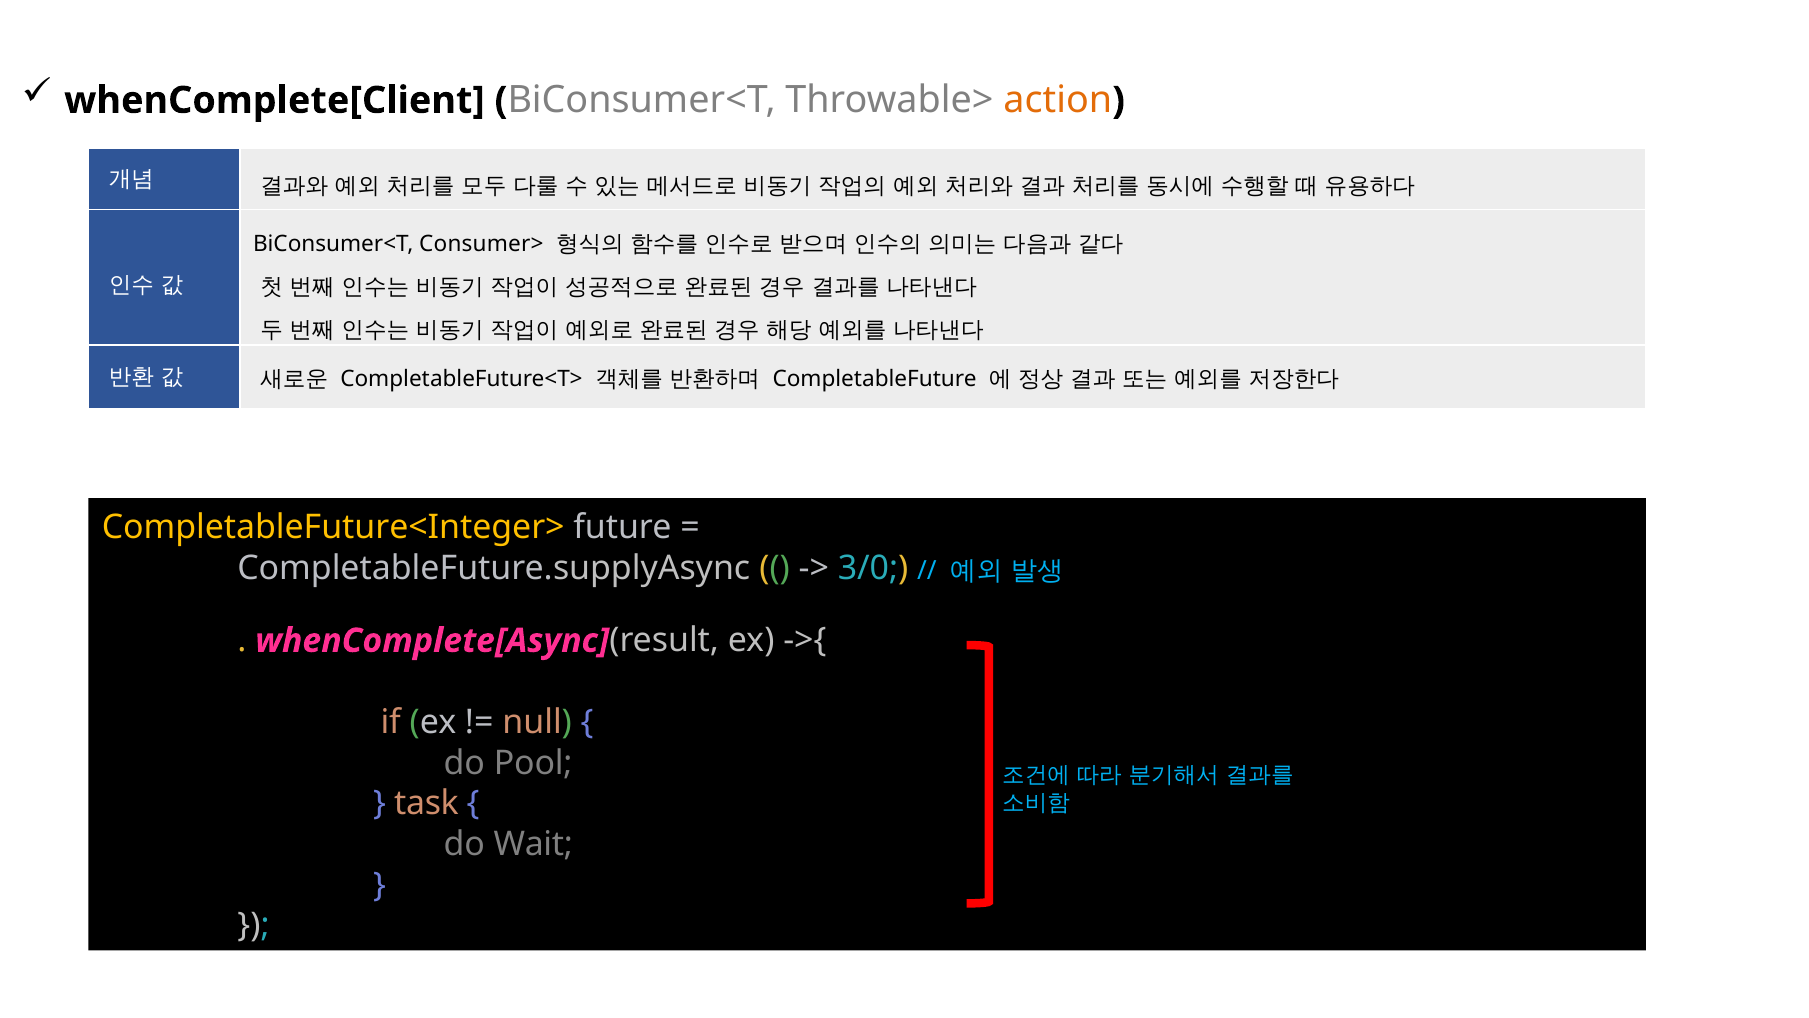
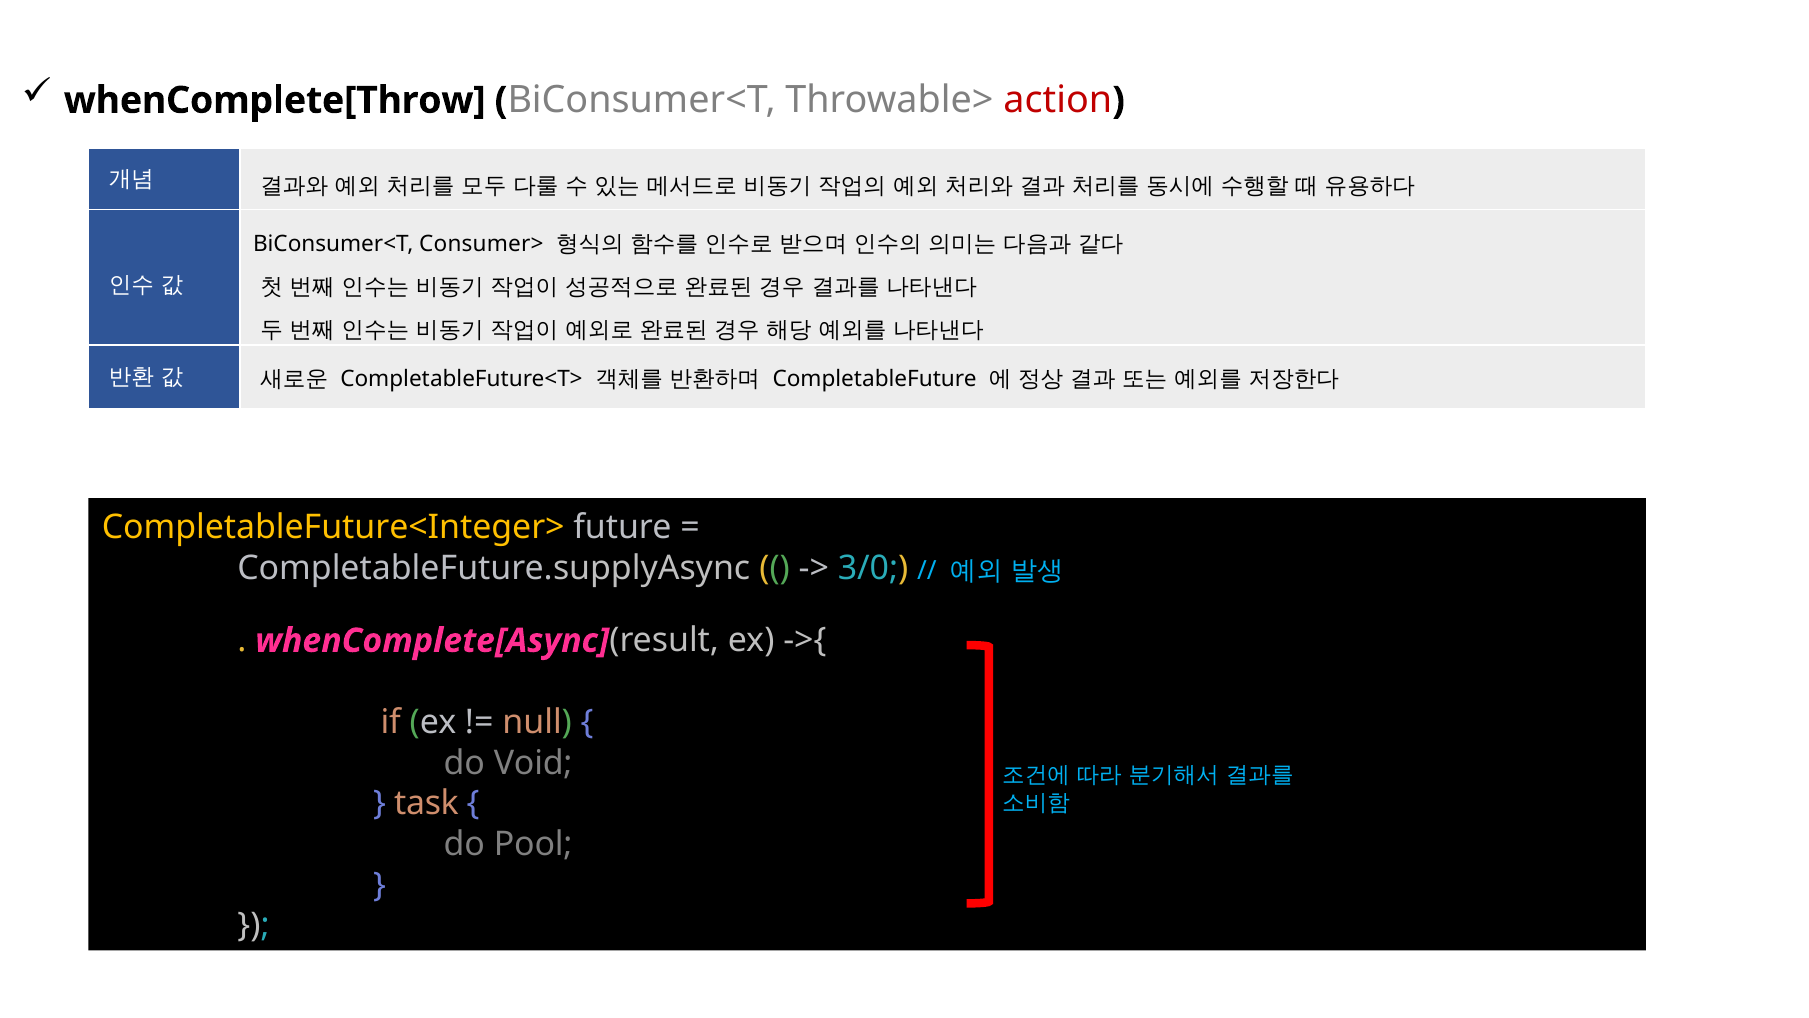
whenComplete[Client: whenComplete[Client -> whenComplete[Throw (275, 100)
action colour: orange -> red (1058, 100)
Pool: Pool -> Void (533, 763)
Wait: Wait -> Pool (533, 844)
